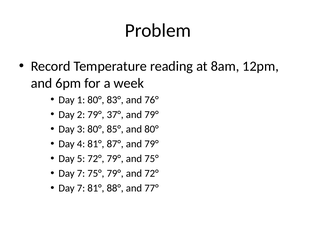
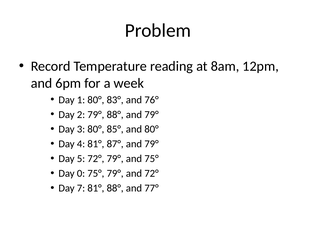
79° 37°: 37° -> 88° (115, 115)
7: 7 -> 0 (81, 173)
